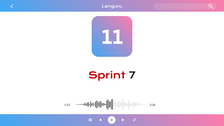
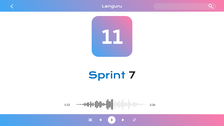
Sprint colour: red -> blue (107, 76)
